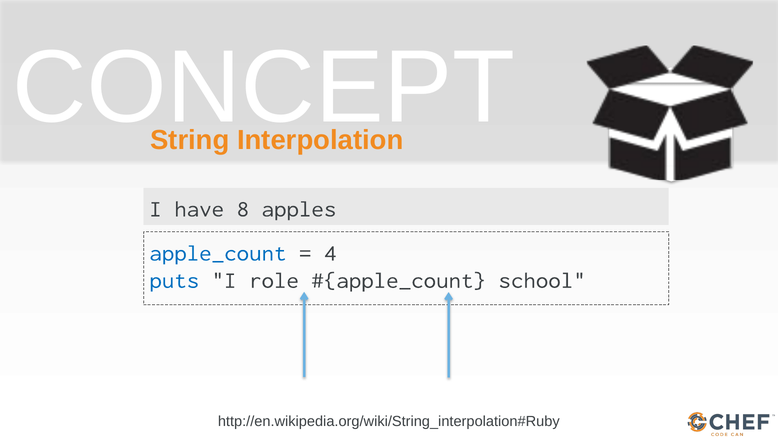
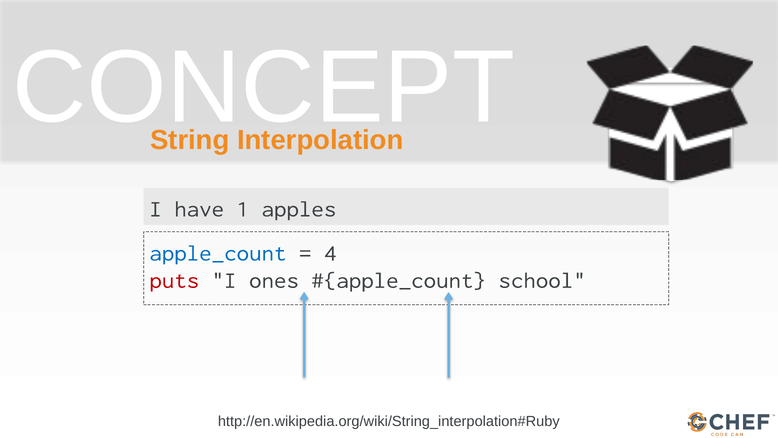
8: 8 -> 1 (243, 209)
puts colour: blue -> red (174, 280)
role: role -> ones (274, 280)
